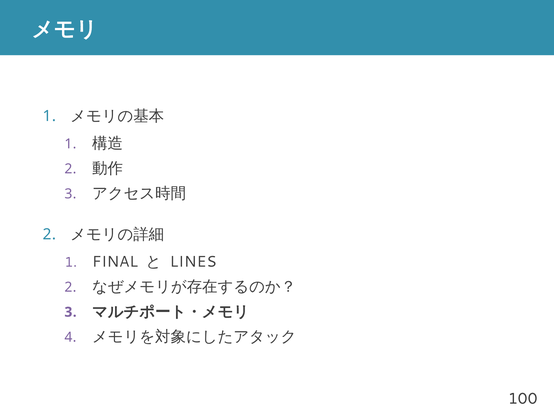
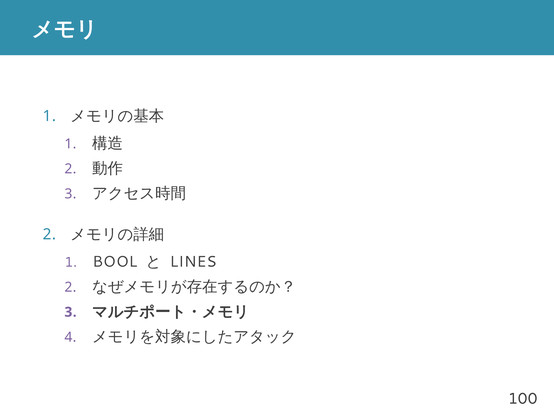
FINAL: FINAL -> BOOL (115, 261)
